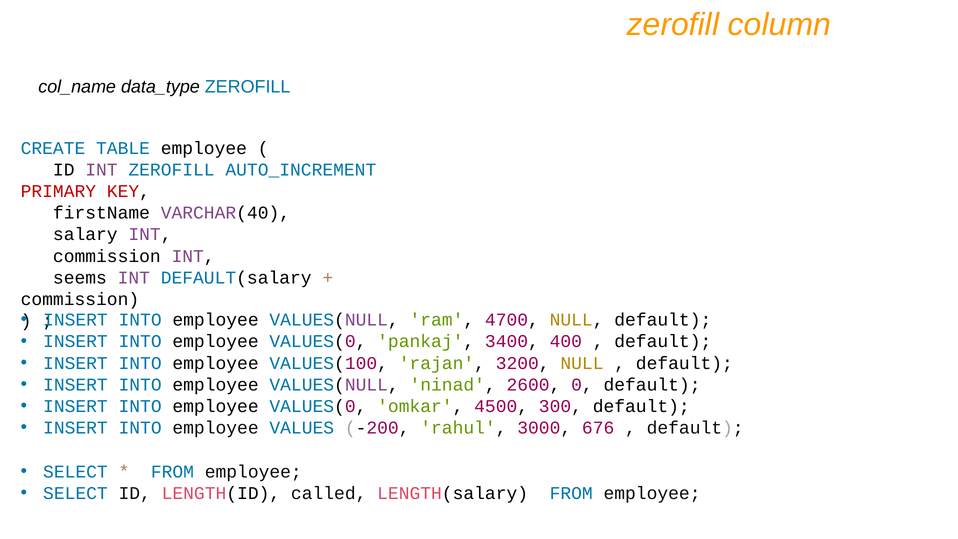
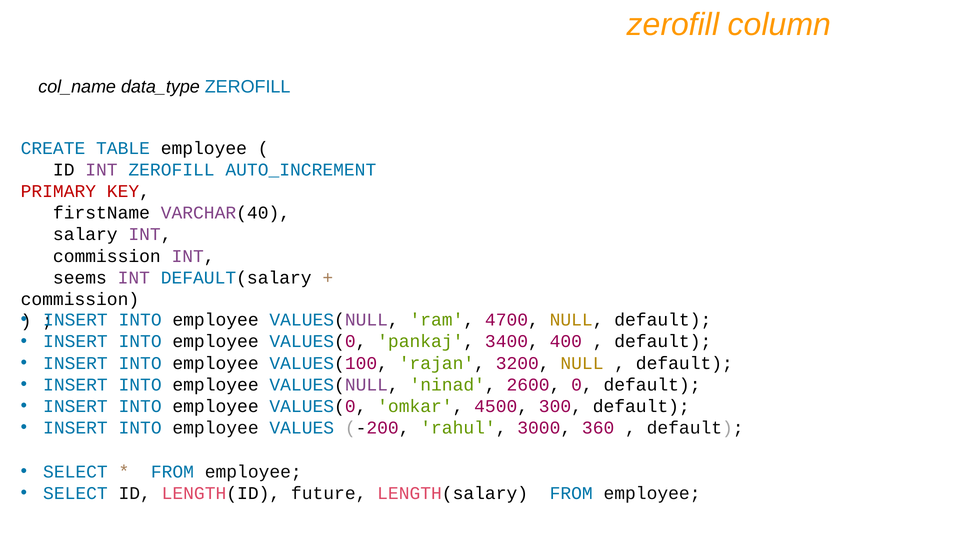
676: 676 -> 360 (598, 428)
called: called -> future (329, 493)
